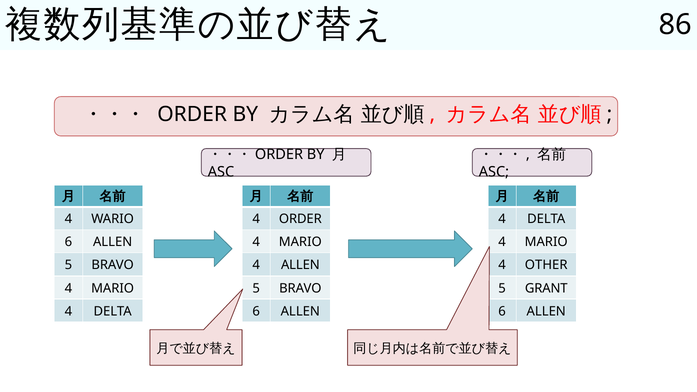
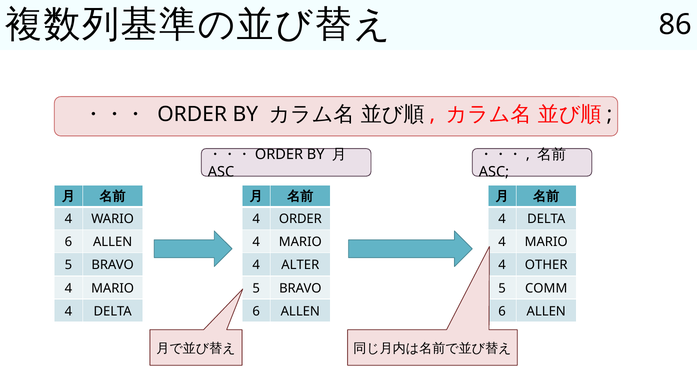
4 ALLEN: ALLEN -> ALTER (300, 265)
GRANT: GRANT -> COMM (546, 288)
